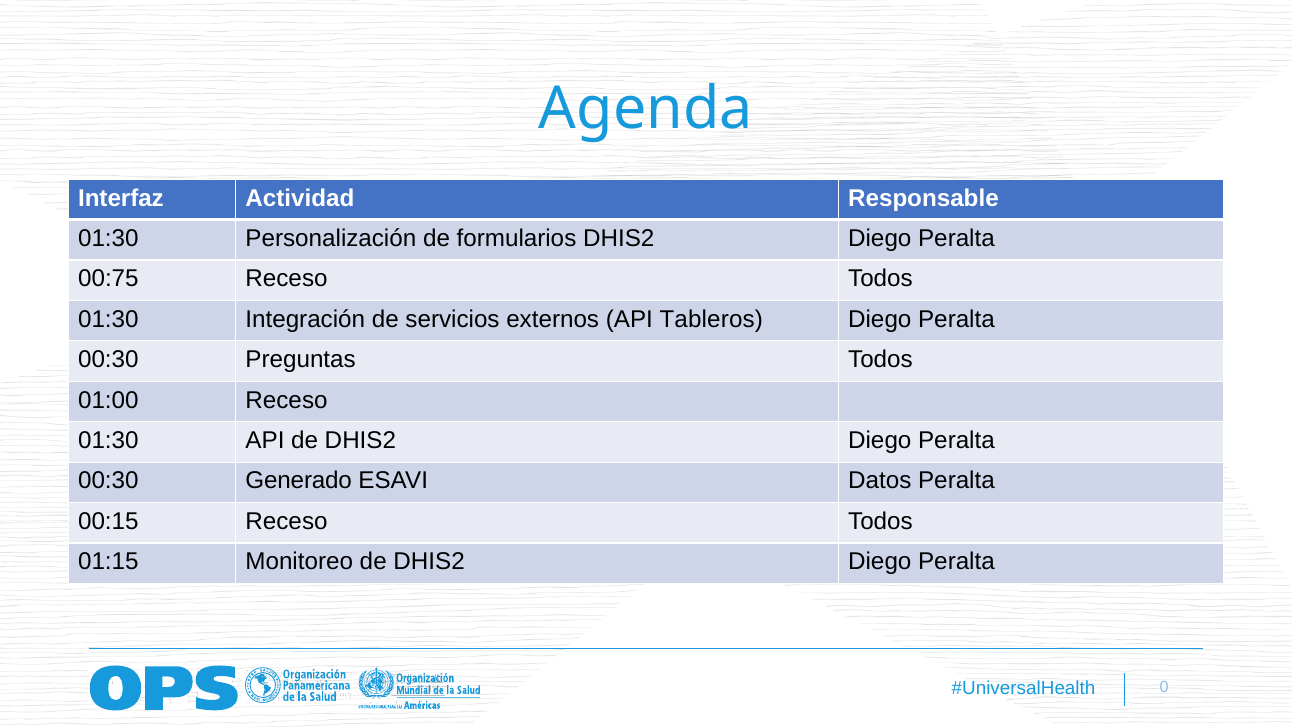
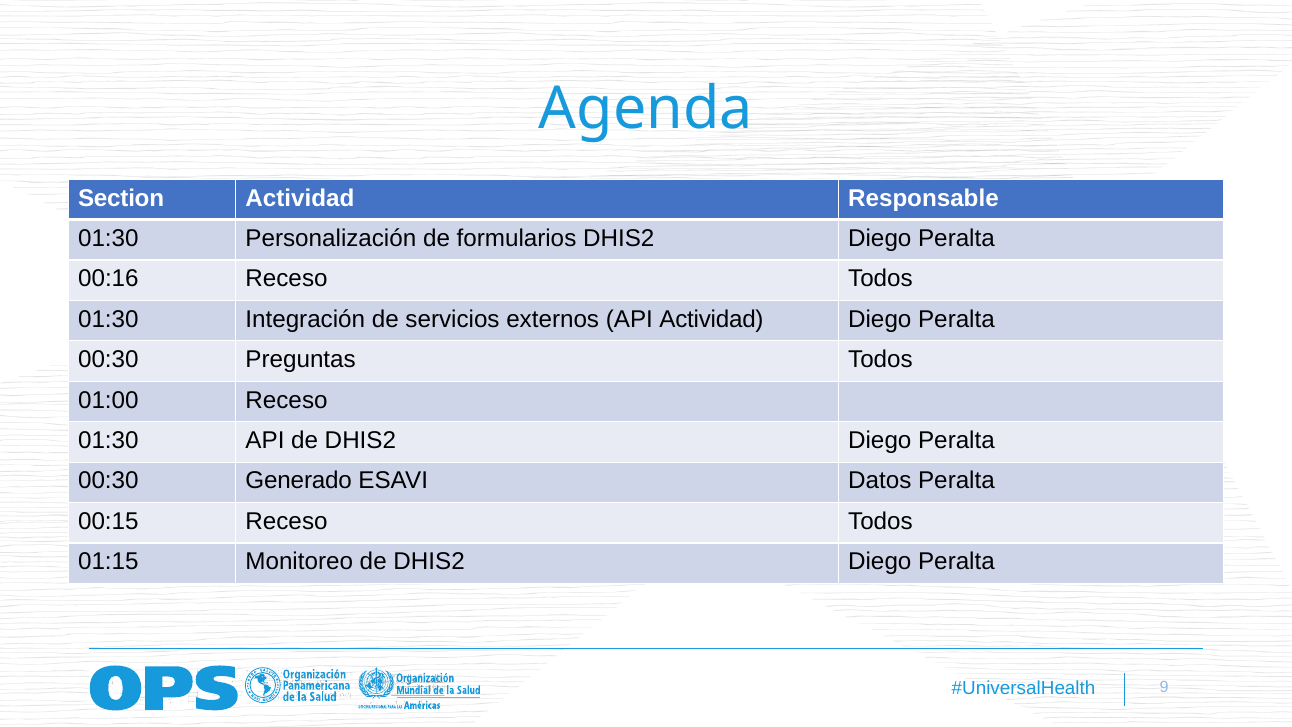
Interfaz: Interfaz -> Section (121, 198)
00:75: 00:75 -> 00:16 (108, 279)
API Tableros: Tableros -> Actividad (711, 319)
0: 0 -> 9 (1164, 687)
